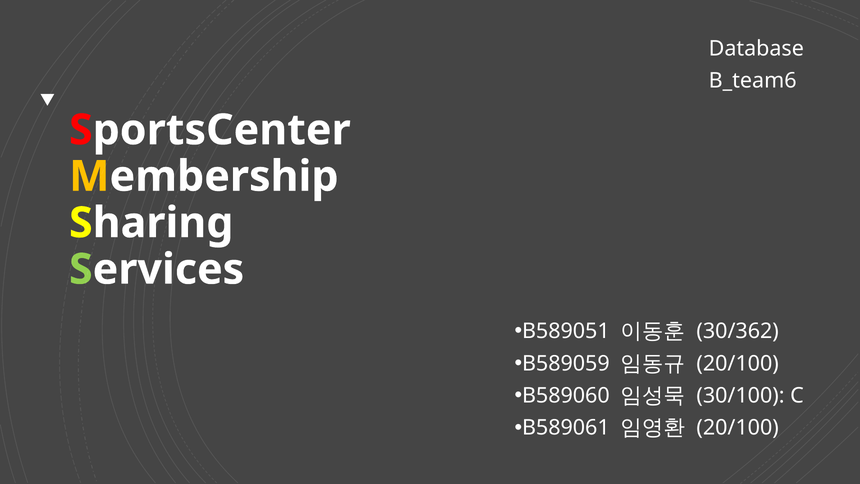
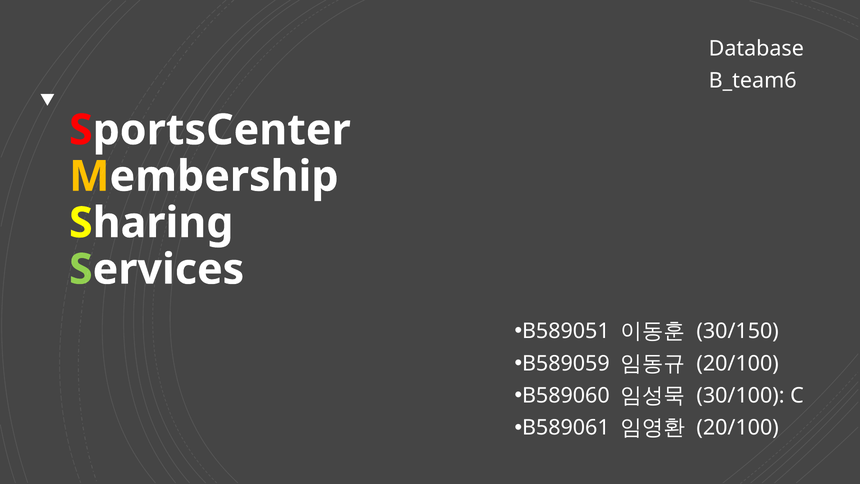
30/362: 30/362 -> 30/150 (738, 331)
